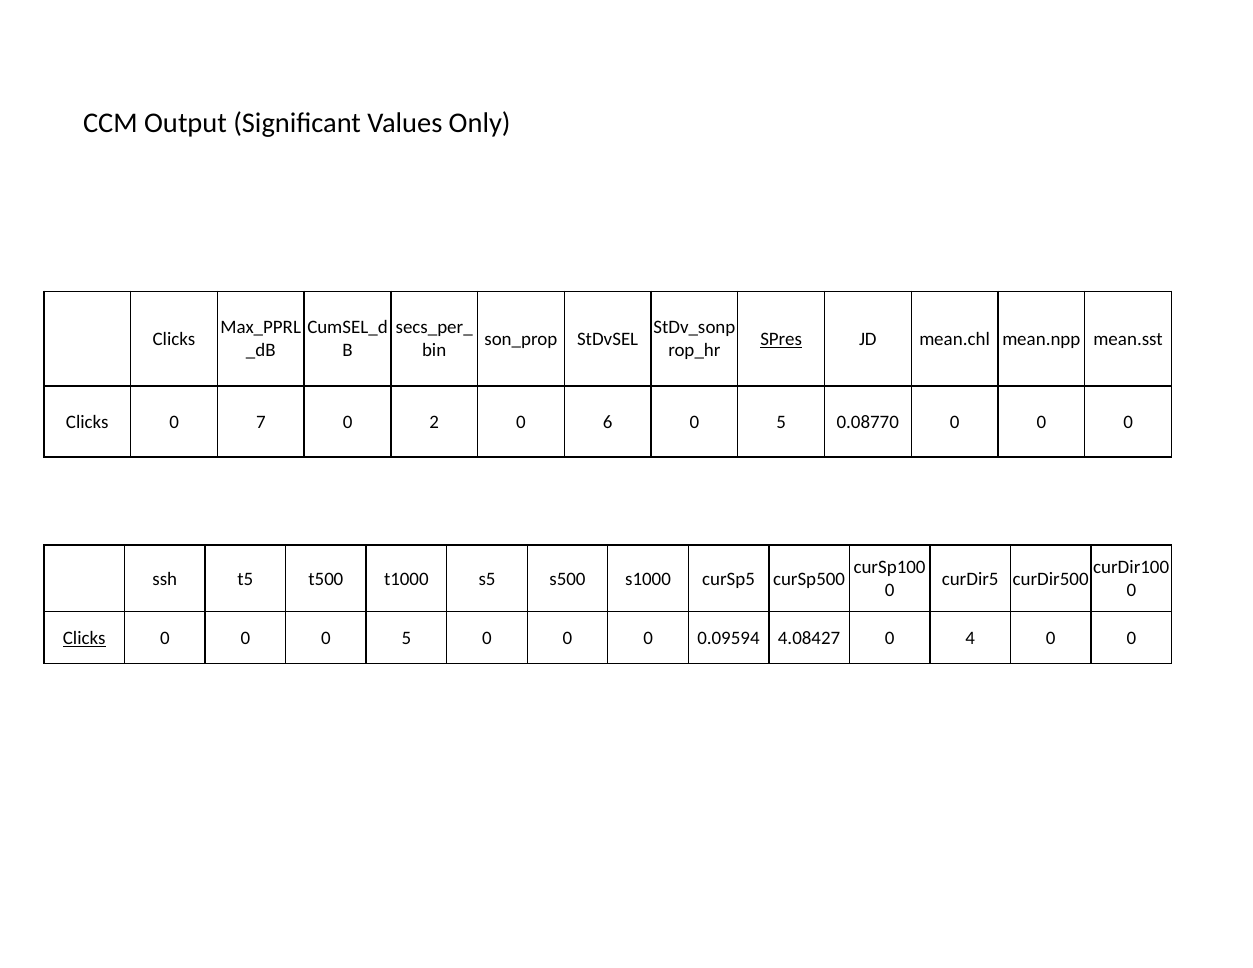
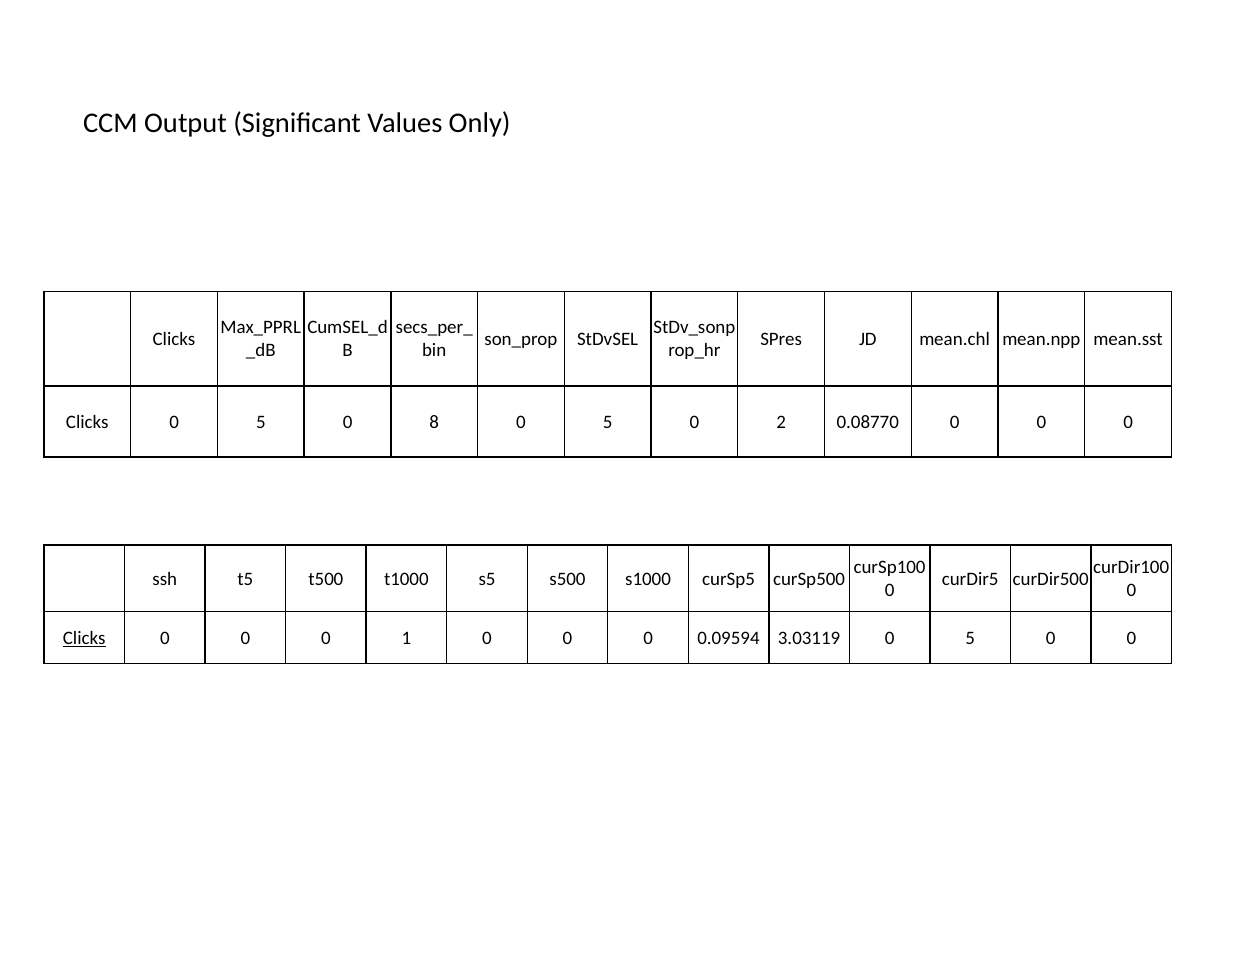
SPres underline: present -> none (781, 339)
Clicks 0 7: 7 -> 5 (261, 422)
2: 2 -> 8 (434, 422)
6: 6 -> 5 (608, 422)
5: 5 -> 2 (781, 422)
0 0 5: 5 -> 1 (406, 638)
4.08427: 4.08427 -> 3.03119 (809, 638)
4: 4 -> 5 (970, 638)
